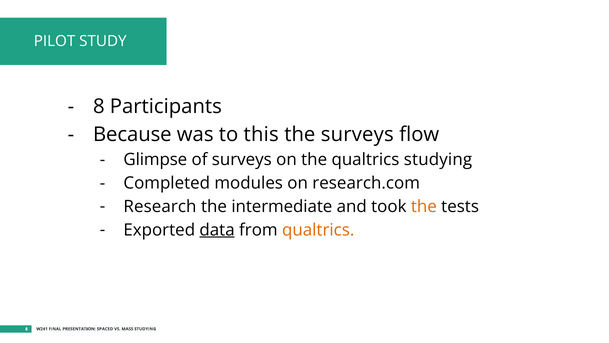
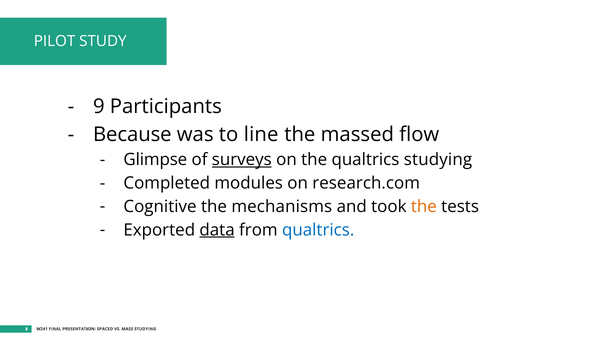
8: 8 -> 9 (99, 106)
this: this -> line (261, 134)
the surveys: surveys -> massed (357, 134)
surveys underline: none -> present (242, 160)
Research: Research -> Cognitive (160, 206)
intermediate: intermediate -> mechanisms (282, 206)
qualtrics colour: orange -> blue (318, 230)
